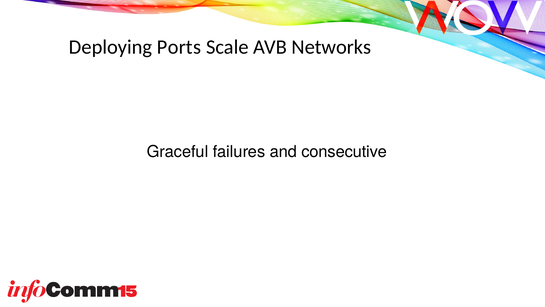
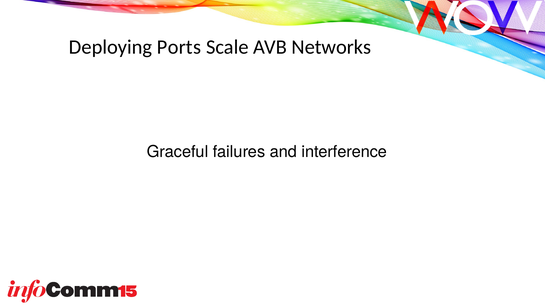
consecutive: consecutive -> interference (344, 152)
